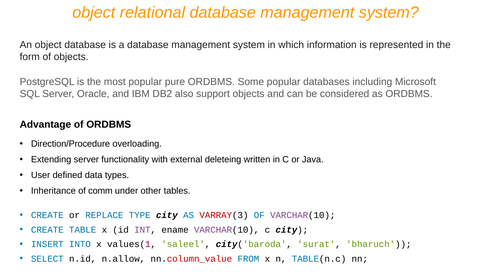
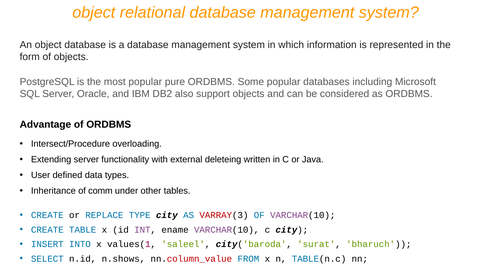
Direction/Procedure: Direction/Procedure -> Intersect/Procedure (70, 144)
n.allow: n.allow -> n.shows (123, 258)
